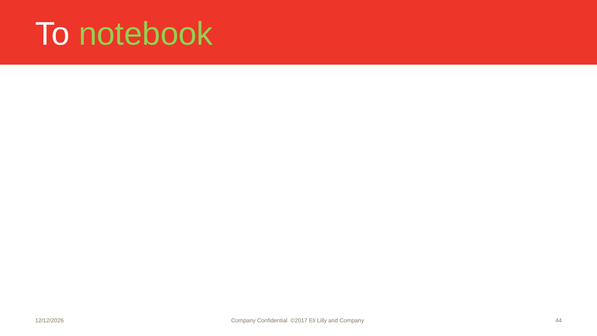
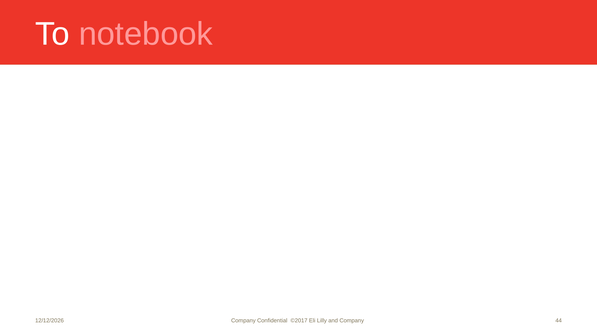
notebook colour: light green -> pink (146, 34)
